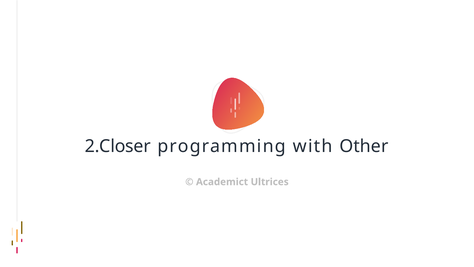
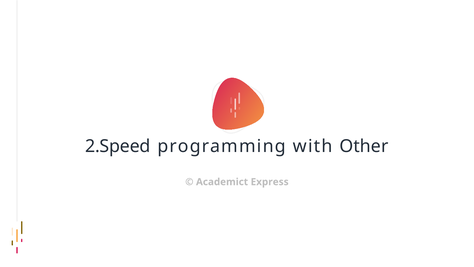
2.Closer: 2.Closer -> 2.Speed (118, 146)
Ultrices: Ultrices -> Express (270, 182)
